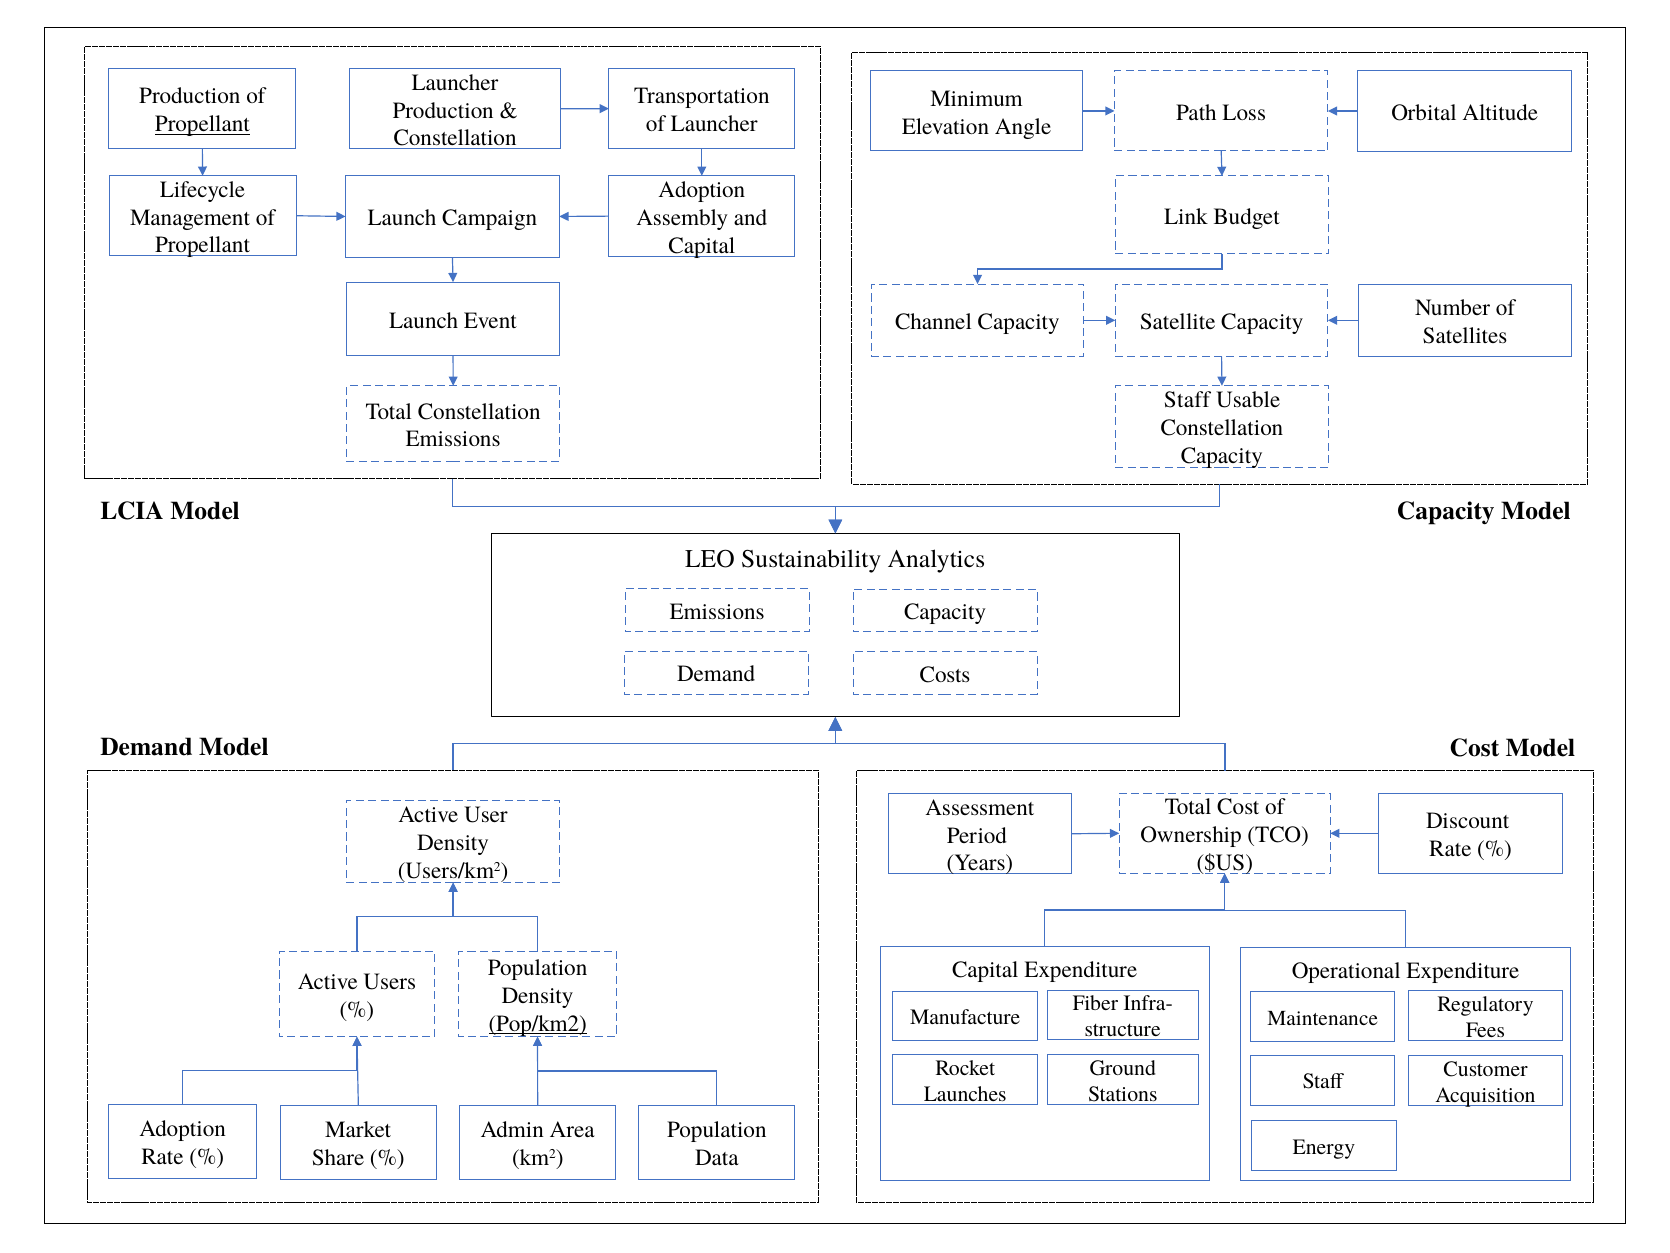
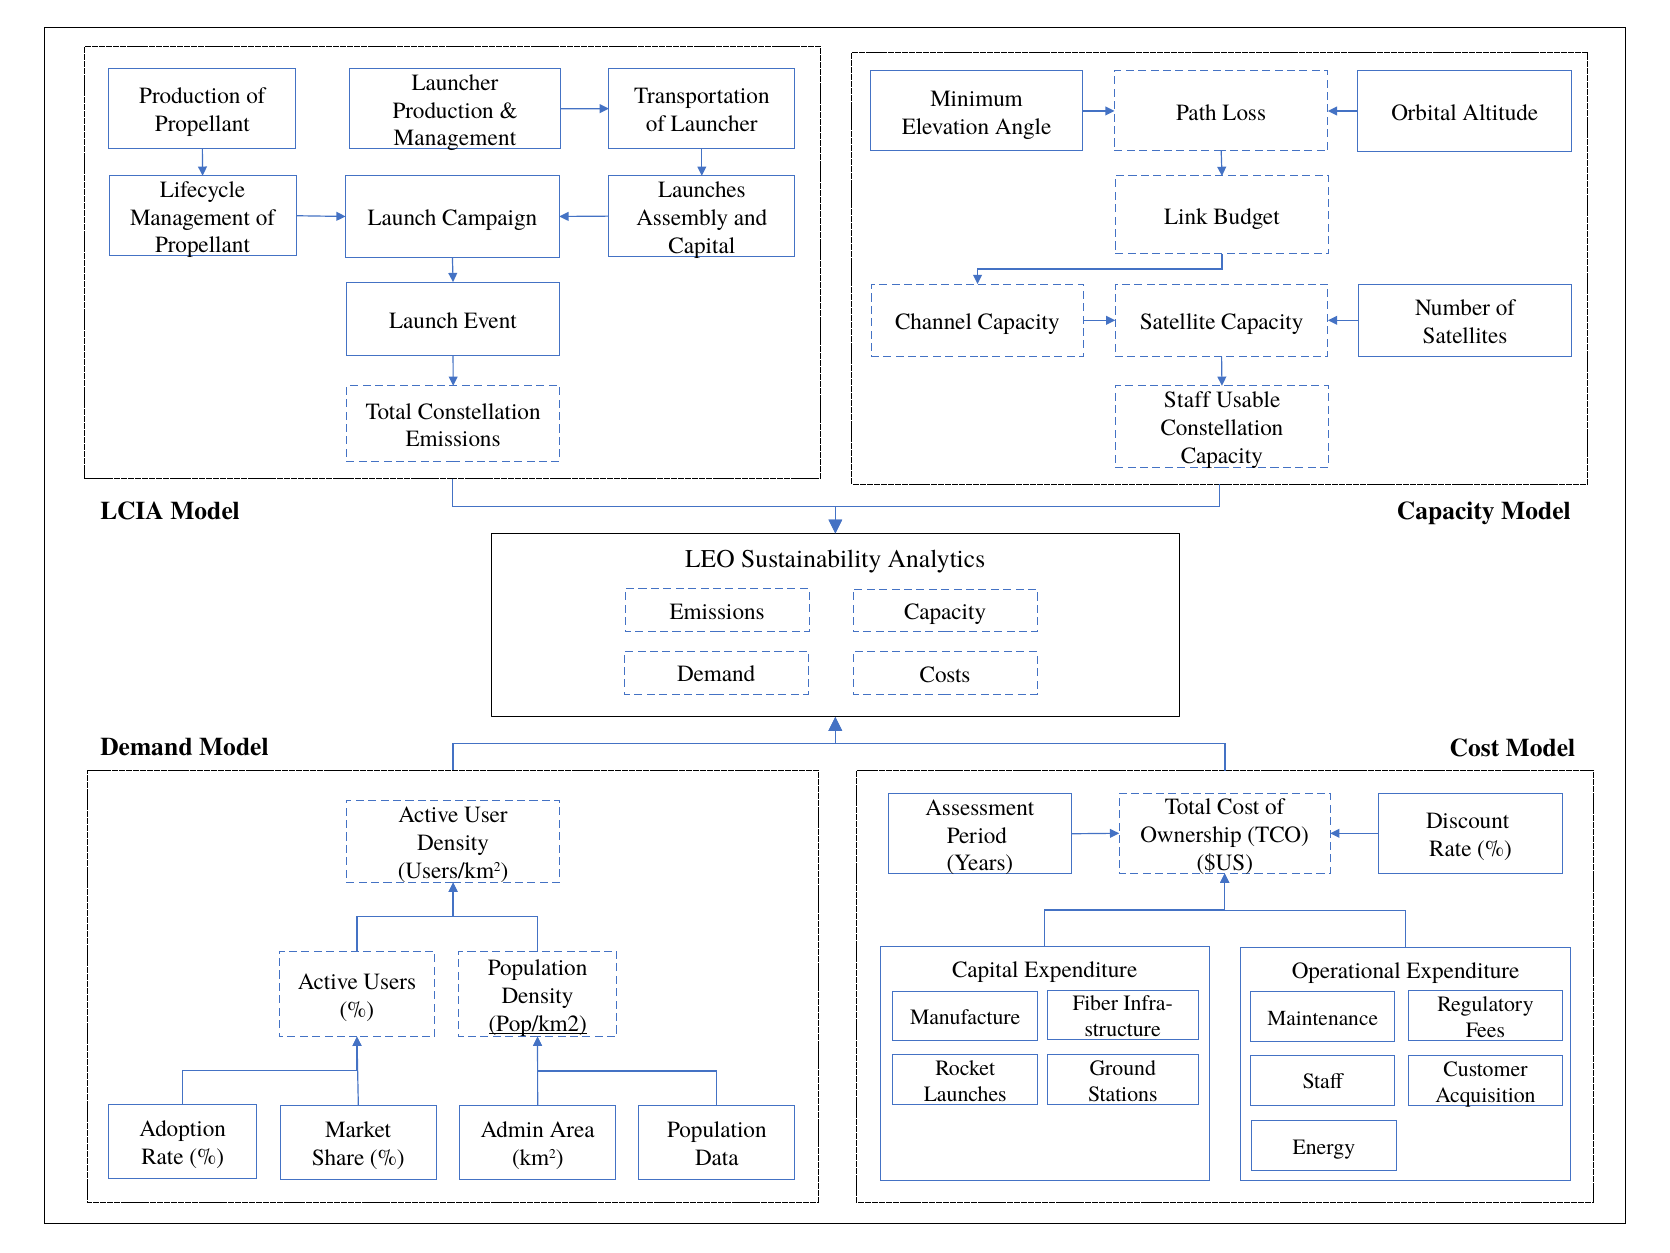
Propellant underline: present -> none (202, 124)
Constellation: Constellation -> Management (455, 138)
Adoption: Adoption -> Launches (702, 190)
